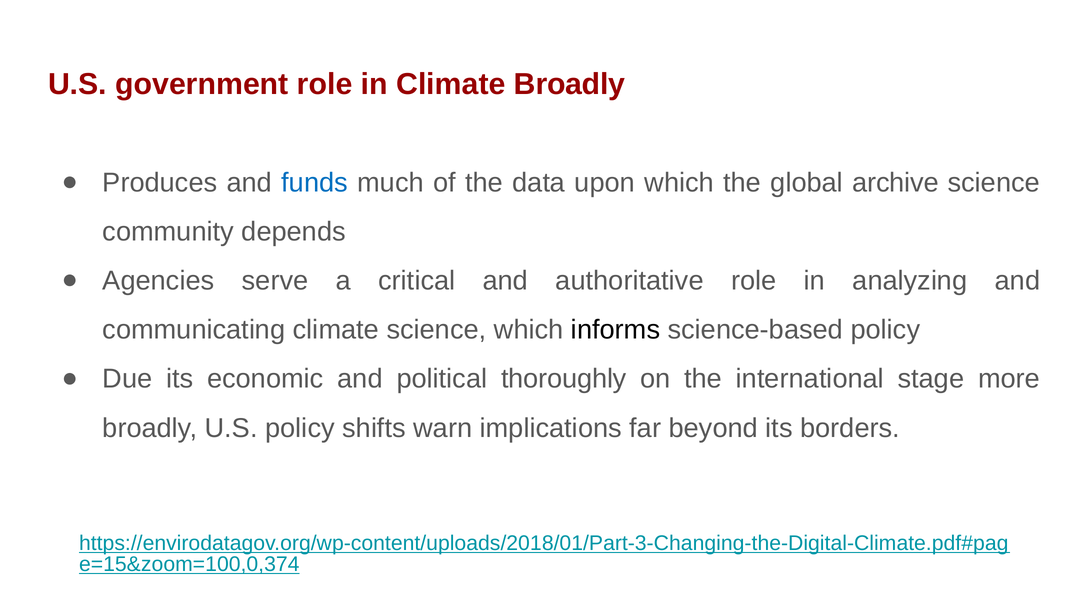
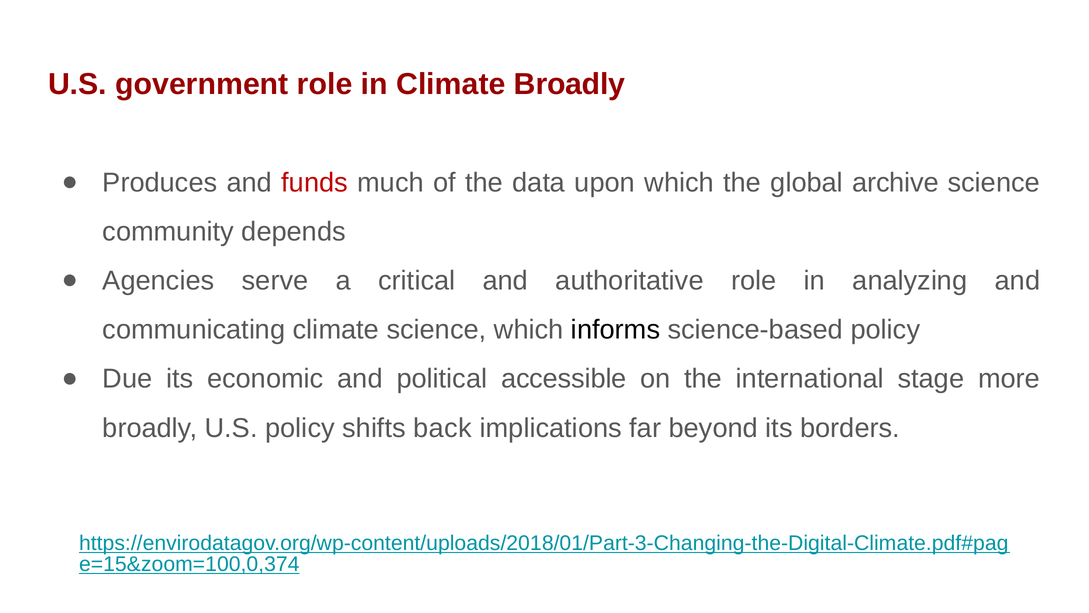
funds colour: blue -> red (315, 183)
thoroughly: thoroughly -> accessible (564, 379)
warn: warn -> back (443, 428)
